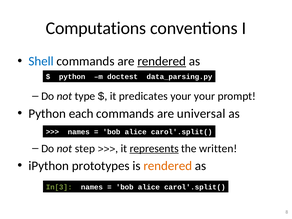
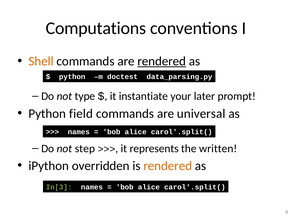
Shell colour: blue -> orange (41, 61)
predicates: predicates -> instantiate (143, 96)
your your: your -> later (205, 96)
each: each -> field (81, 114)
represents underline: present -> none (154, 148)
prototypes: prototypes -> overridden (101, 166)
